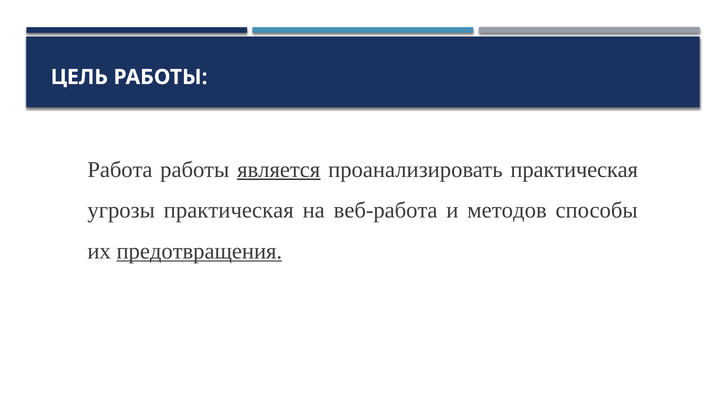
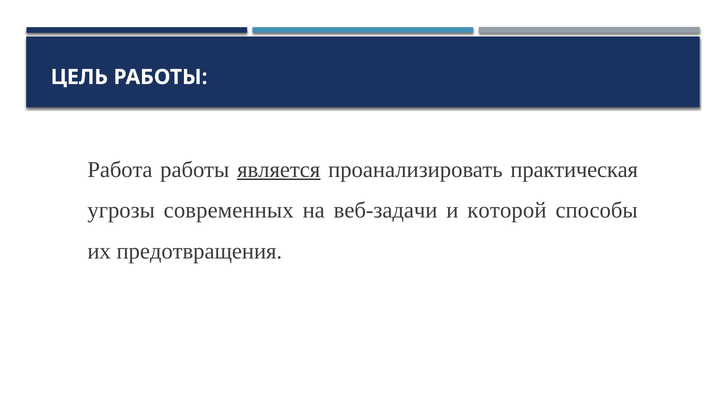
угрозы практическая: практическая -> современных (229, 211)
веб-работа: веб-работа -> веб-задачи (386, 211)
методов: методов -> которой (507, 211)
предотвращения underline: present -> none (199, 251)
